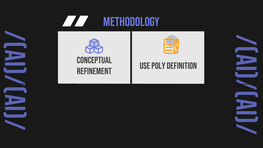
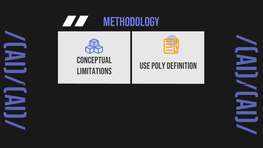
REFINEMENT: REFINEMENT -> LIMITATIONS (94, 71)
